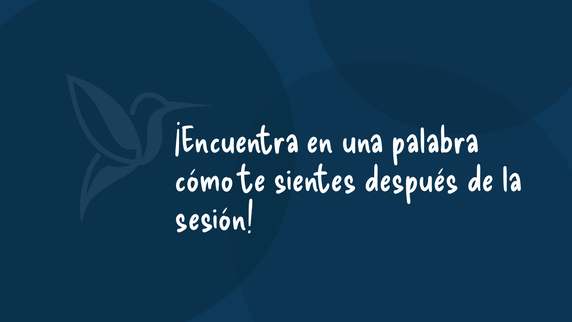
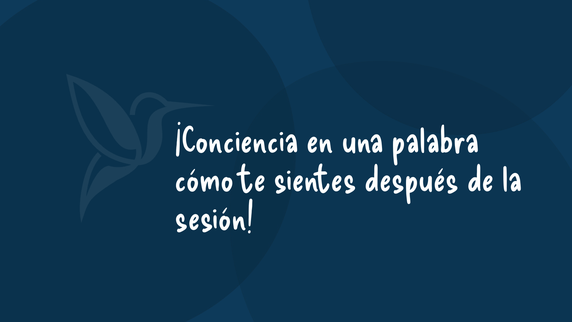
¡Encuentra: ¡Encuentra -> ¡Conciencia (237, 141)
